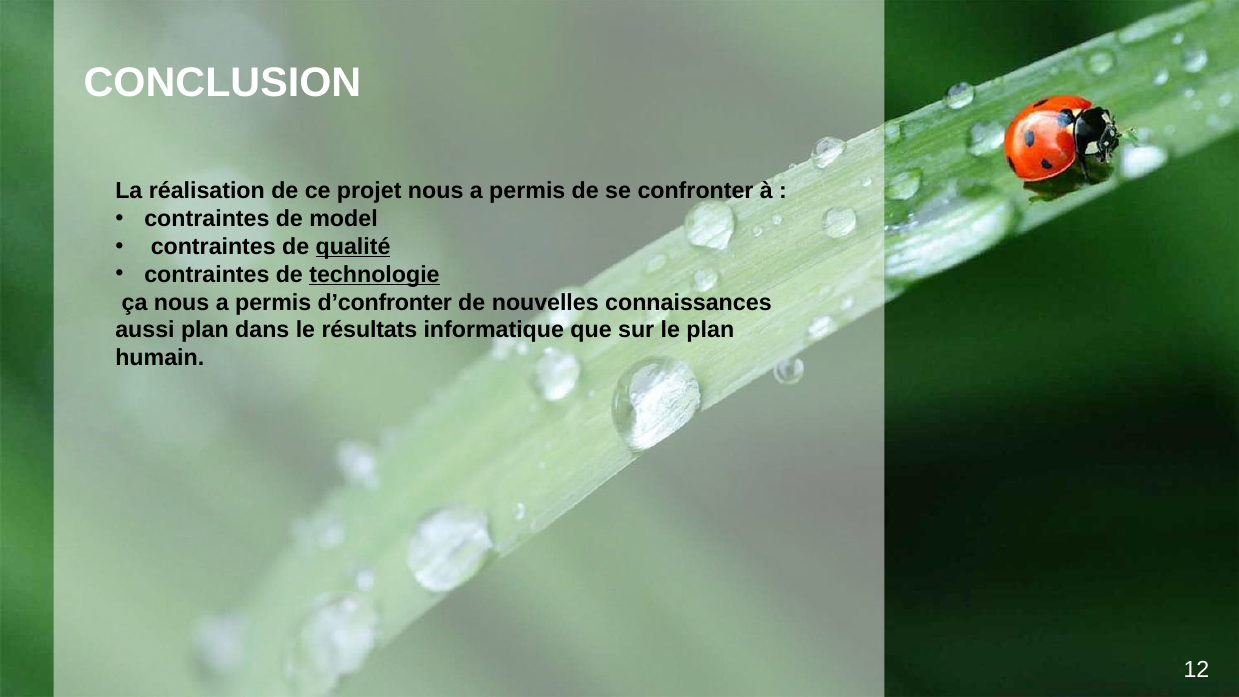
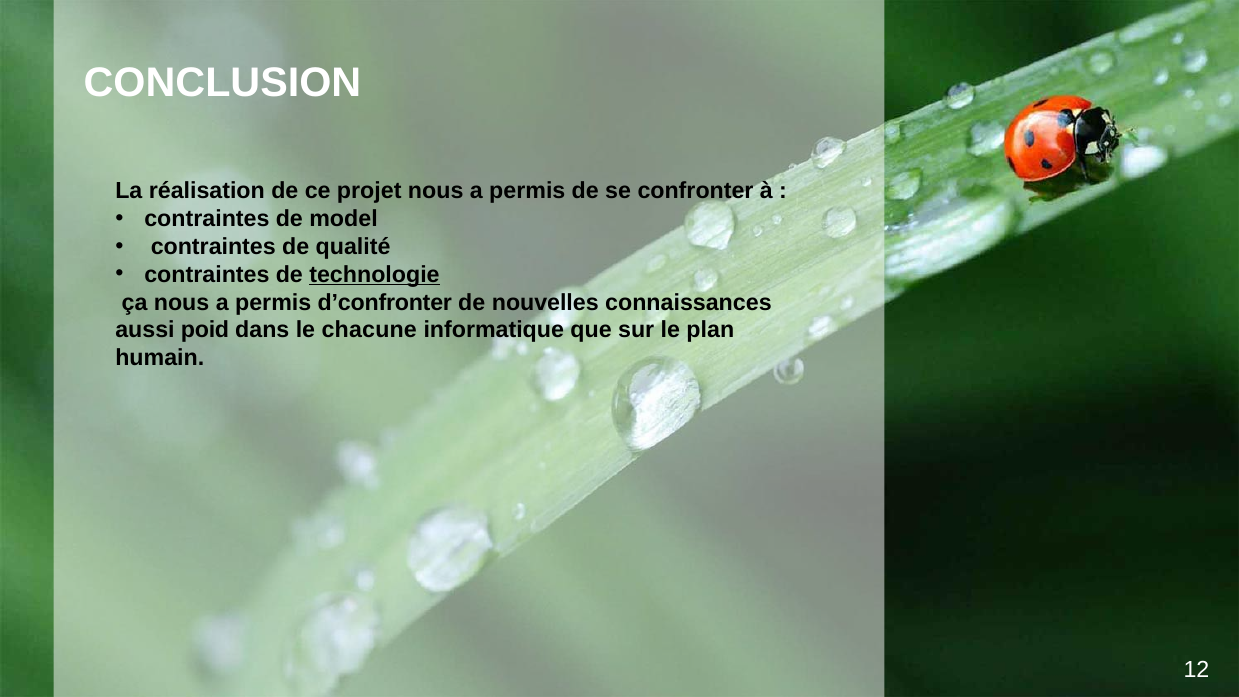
qualité underline: present -> none (353, 247)
aussi plan: plan -> poid (205, 330)
résultats: résultats -> chacune (369, 330)
